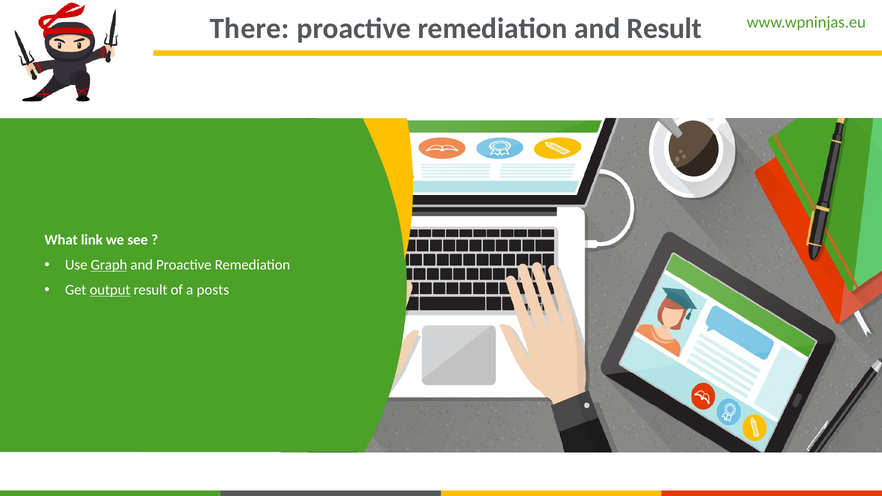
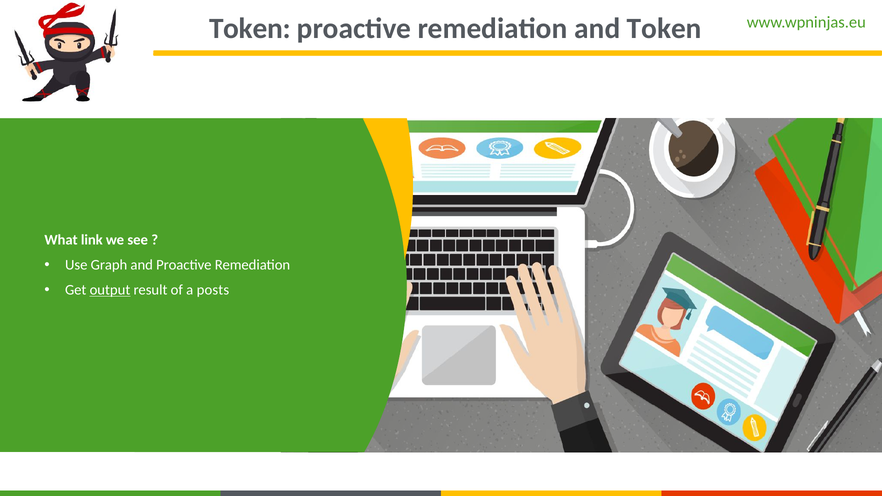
There: There -> Token (250, 28)
and Result: Result -> Token (664, 28)
Graph underline: present -> none (109, 265)
